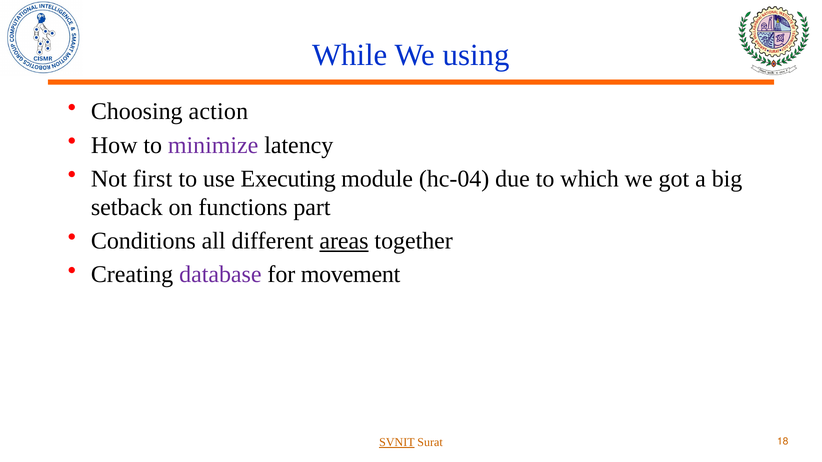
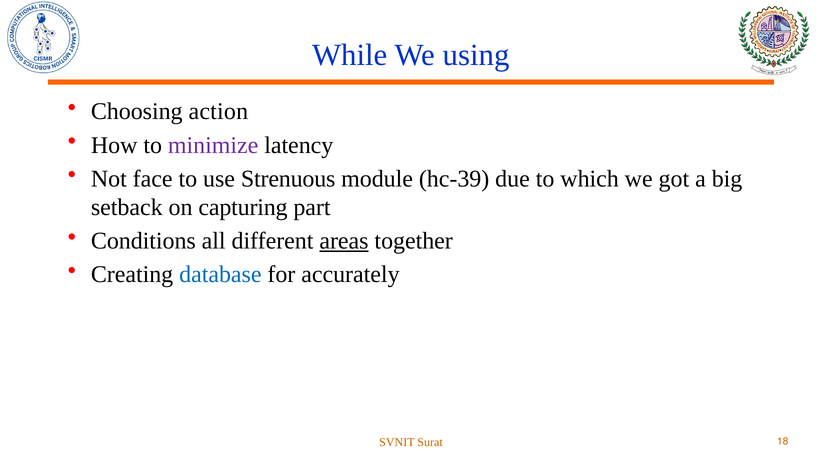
first: first -> face (153, 179)
Executing: Executing -> Strenuous (288, 179)
hc-04: hc-04 -> hc-39 (454, 179)
functions: functions -> capturing (243, 208)
database colour: purple -> blue (220, 275)
movement: movement -> accurately (350, 275)
SVNIT underline: present -> none (397, 443)
